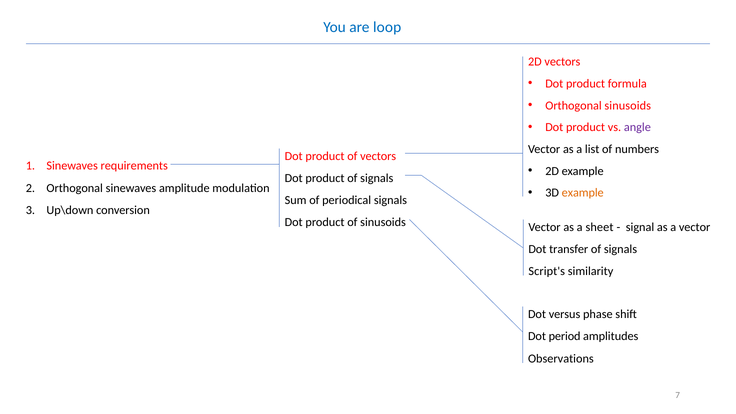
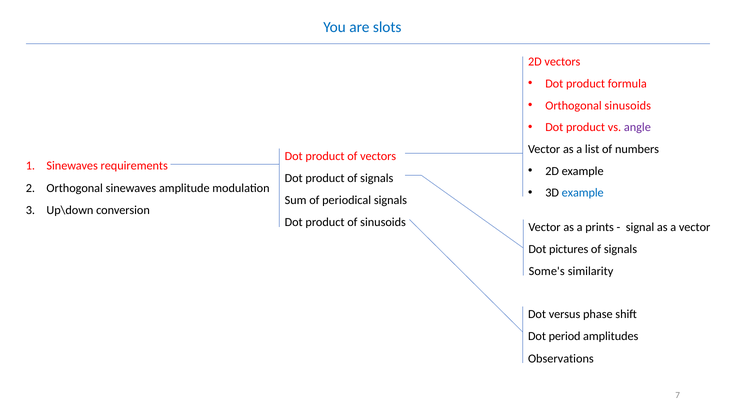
loop: loop -> slots (387, 27)
example colour: orange -> blue (583, 193)
sheet: sheet -> prints (600, 227)
transfer: transfer -> pictures (569, 249)
Script's: Script's -> Some's (547, 271)
